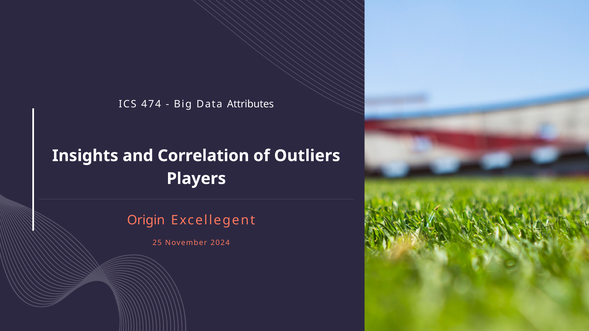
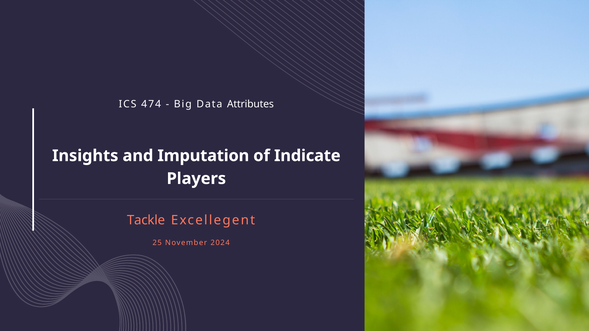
Correlation: Correlation -> Imputation (203, 156)
Outliers: Outliers -> Indicate (307, 156)
Origin: Origin -> Tackle (146, 220)
